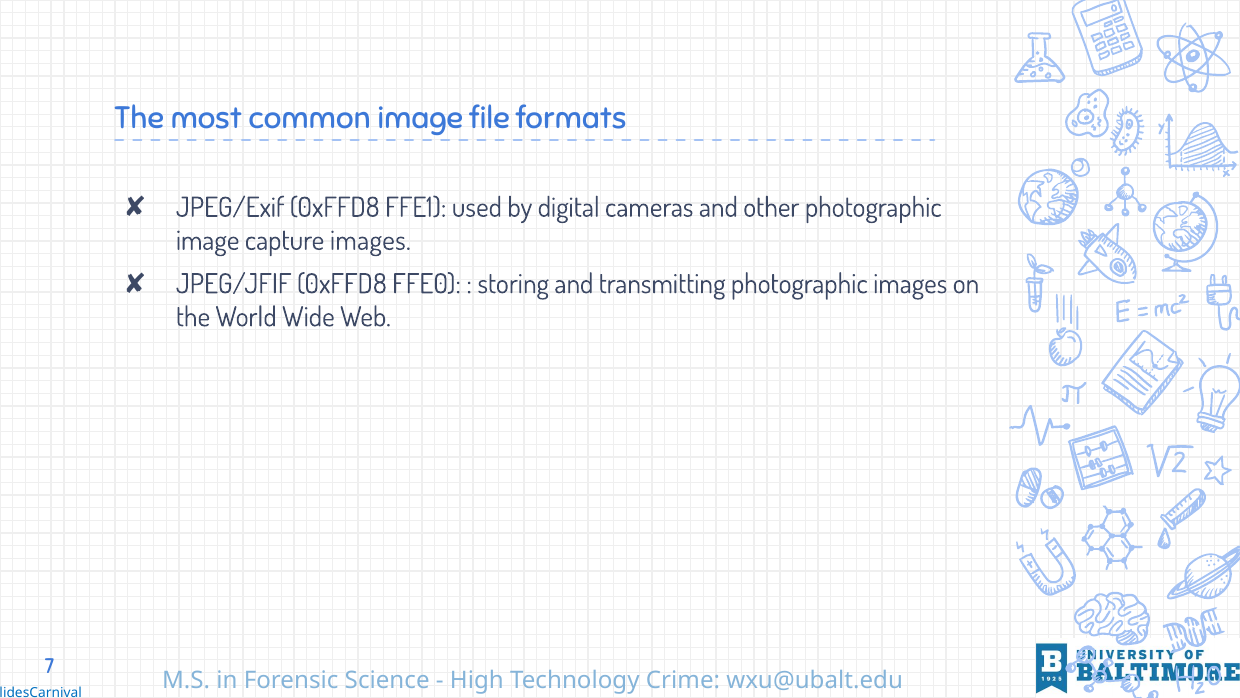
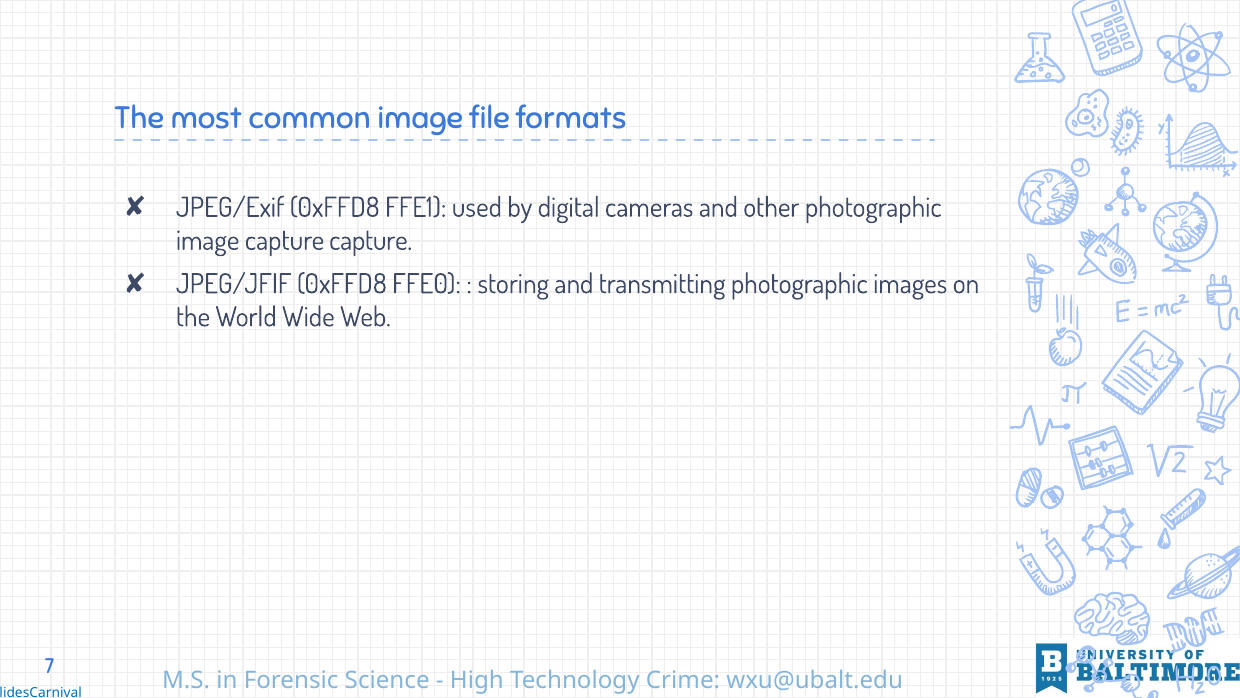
capture images: images -> capture (371, 241)
